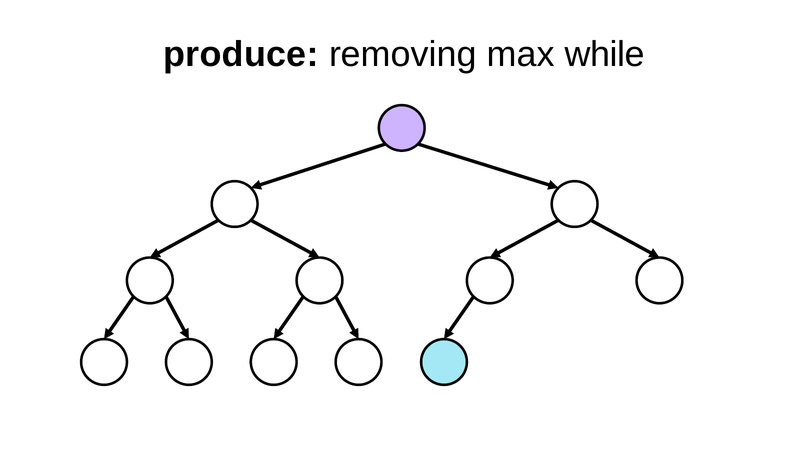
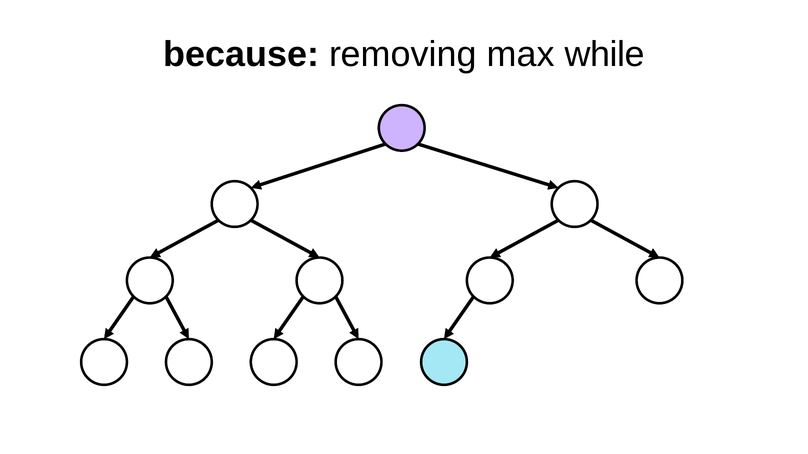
produce: produce -> because (241, 54)
